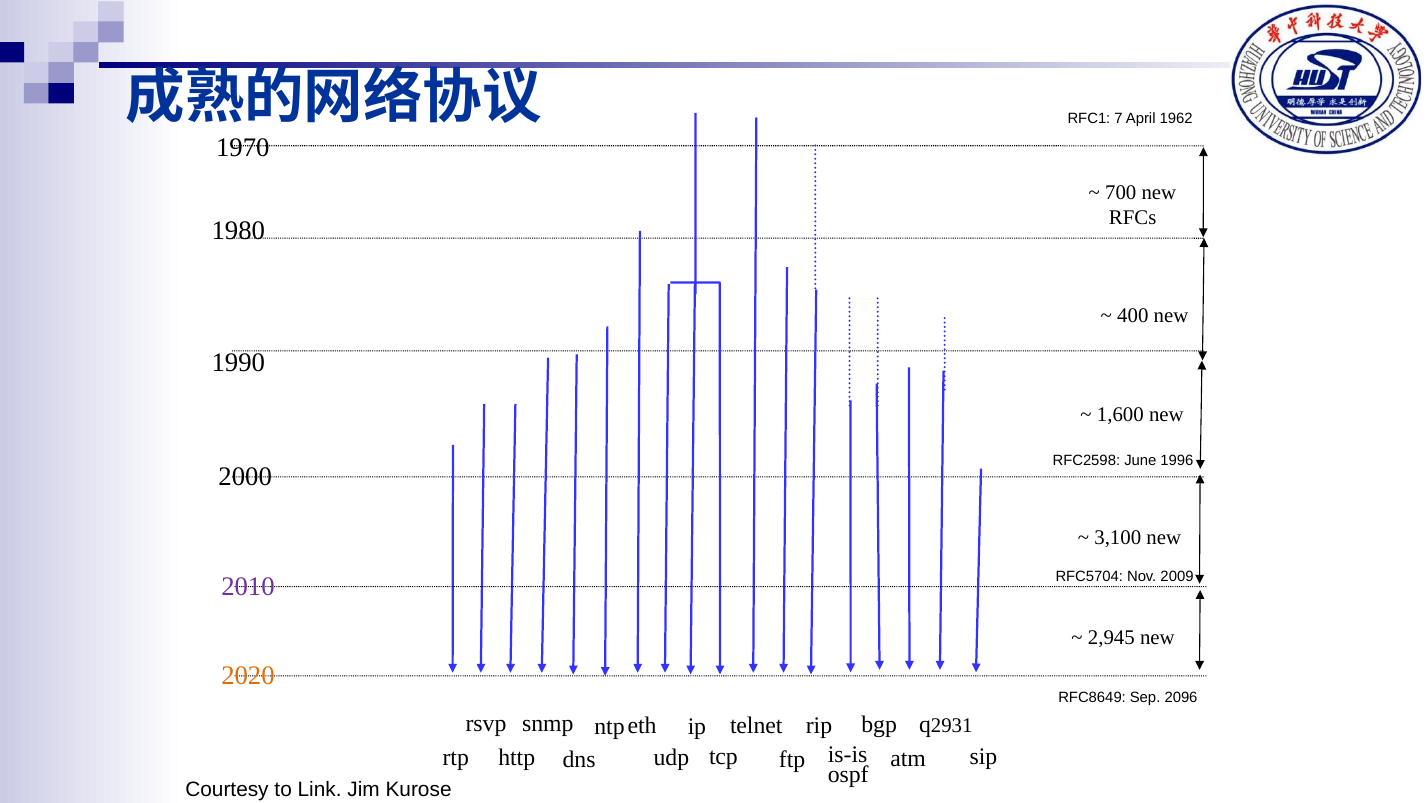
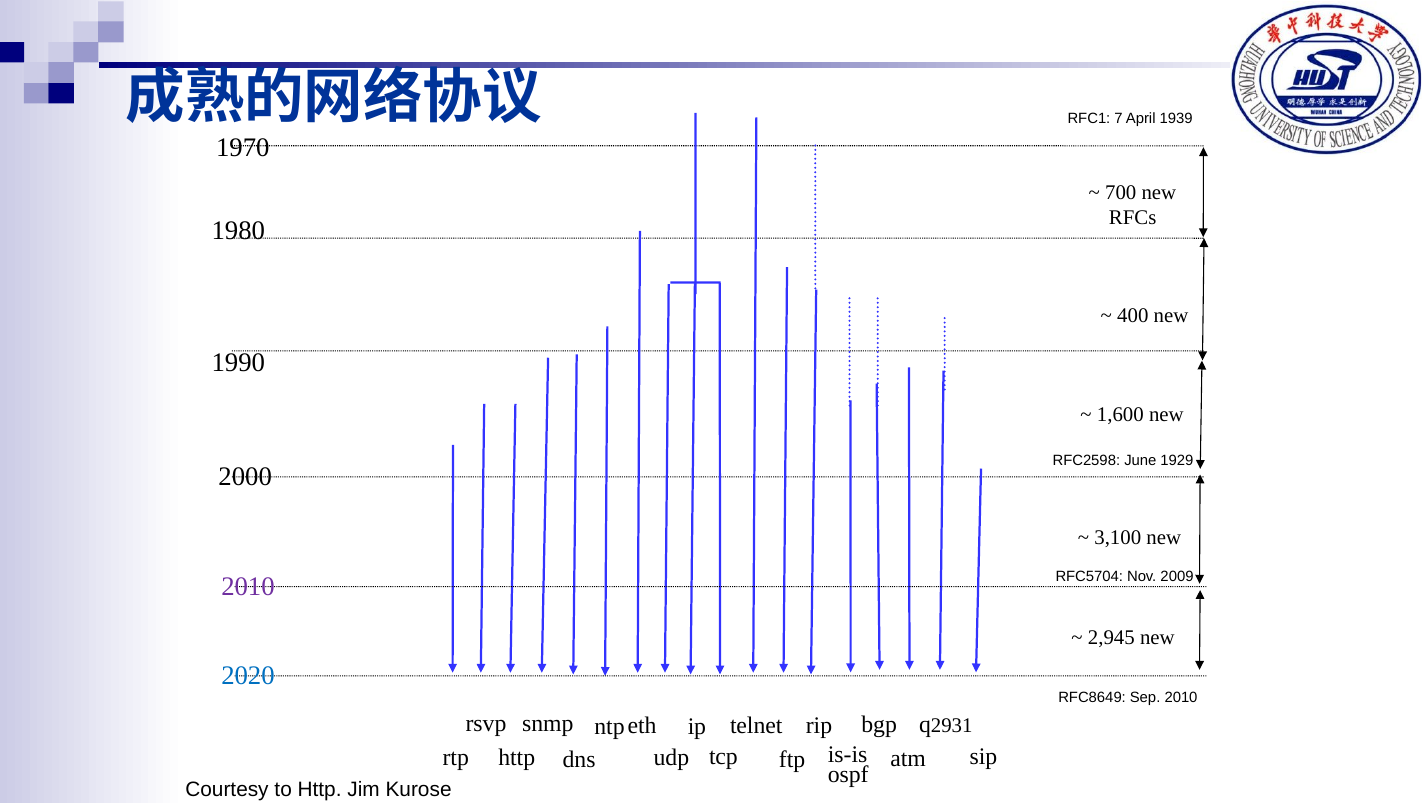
1962: 1962 -> 1939 (1176, 119)
1996: 1996 -> 1929 (1177, 460)
2020 colour: orange -> blue (248, 675)
Sep 2096: 2096 -> 2010 (1181, 697)
to Link: Link -> Http (320, 789)
